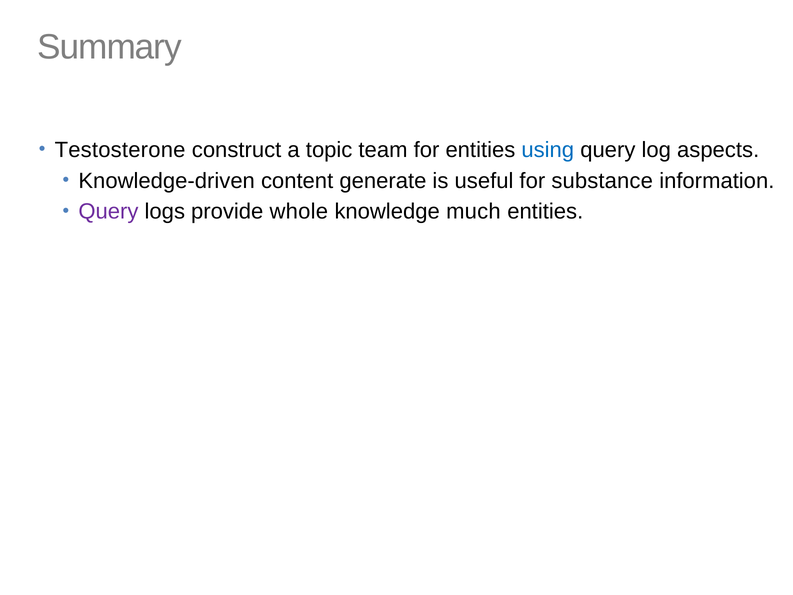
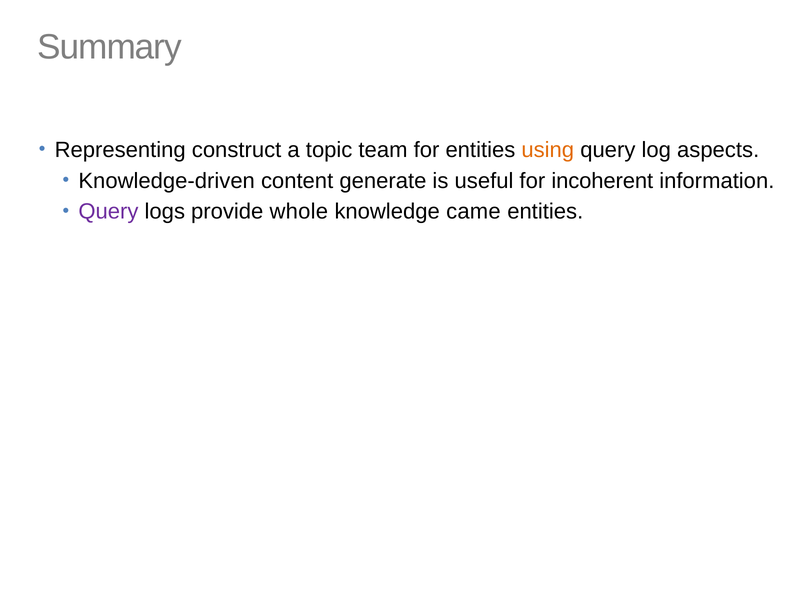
Testosterone: Testosterone -> Representing (120, 150)
using colour: blue -> orange (548, 150)
substance: substance -> incoherent (602, 181)
much: much -> came (473, 212)
